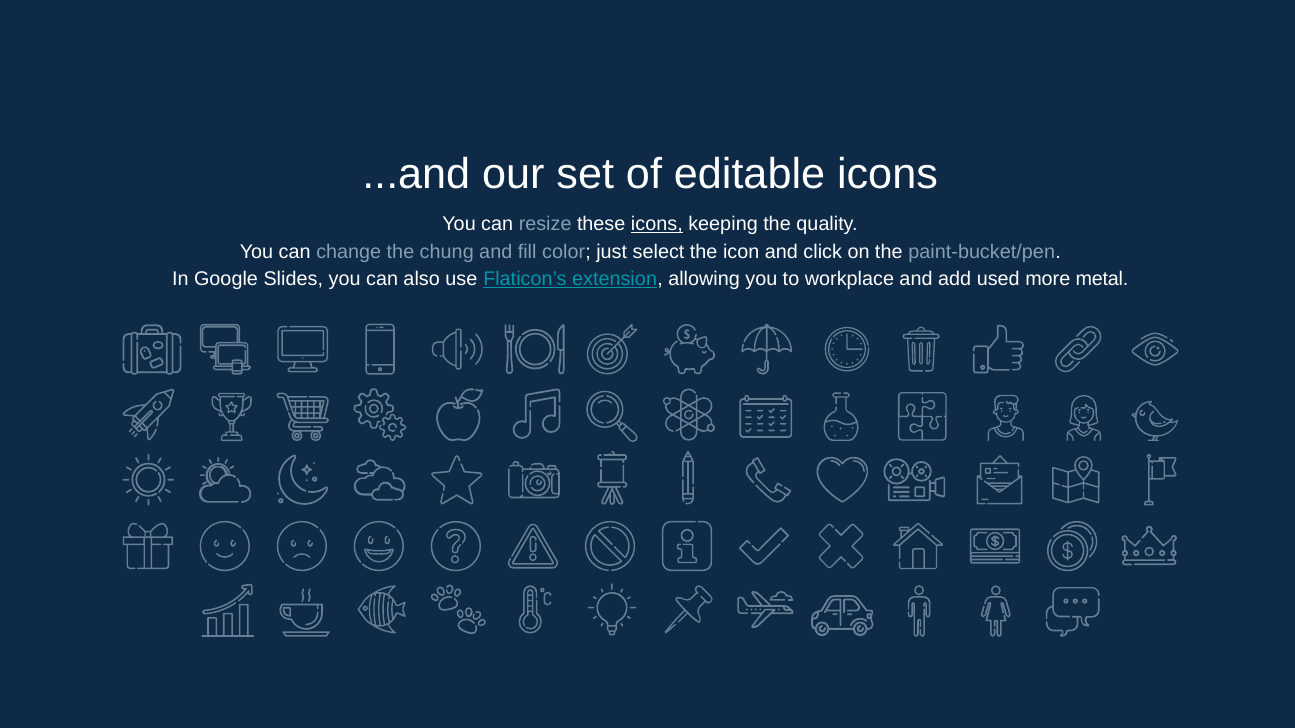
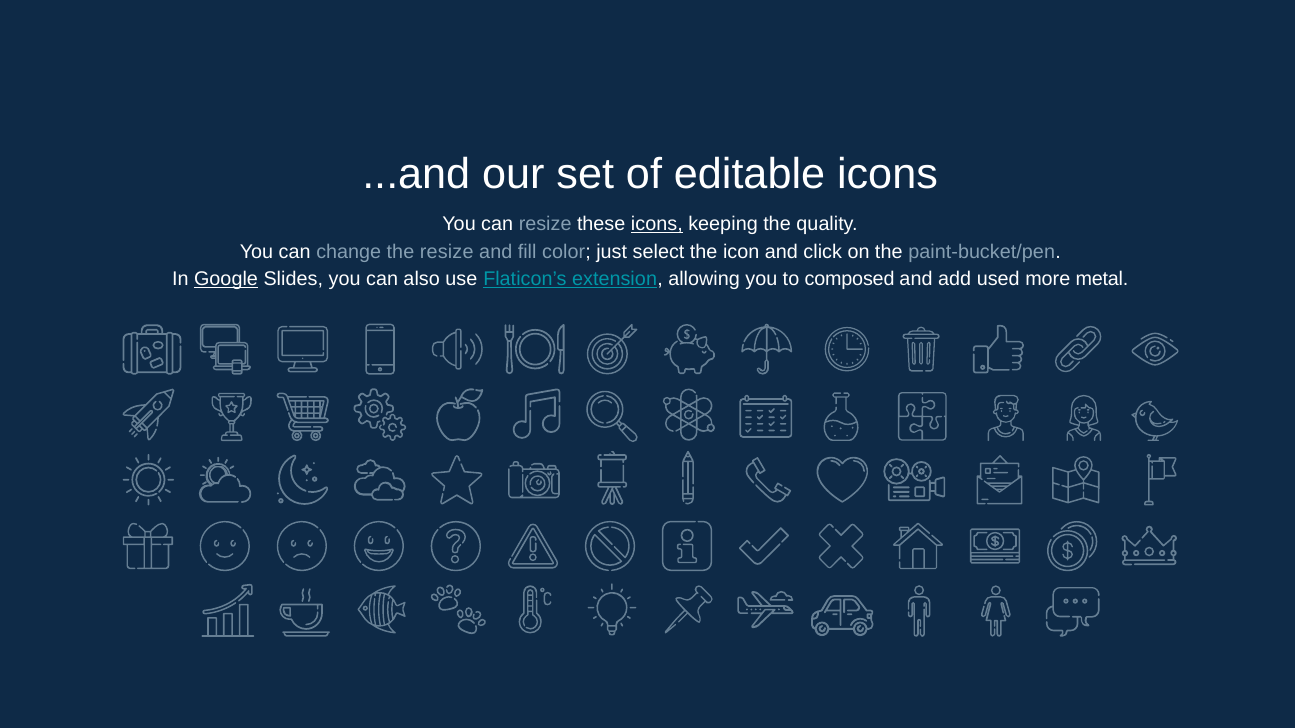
the chung: chung -> resize (447, 252)
Google underline: none -> present (226, 279)
workplace: workplace -> composed (850, 279)
